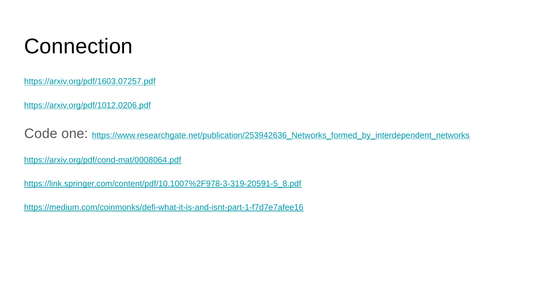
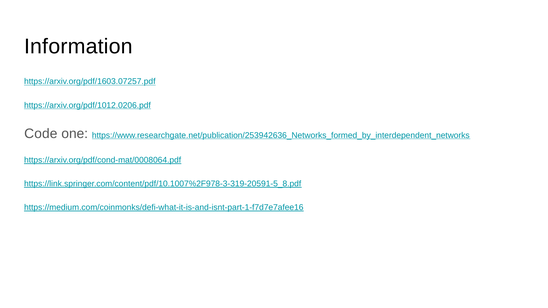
Connection: Connection -> Information (78, 46)
